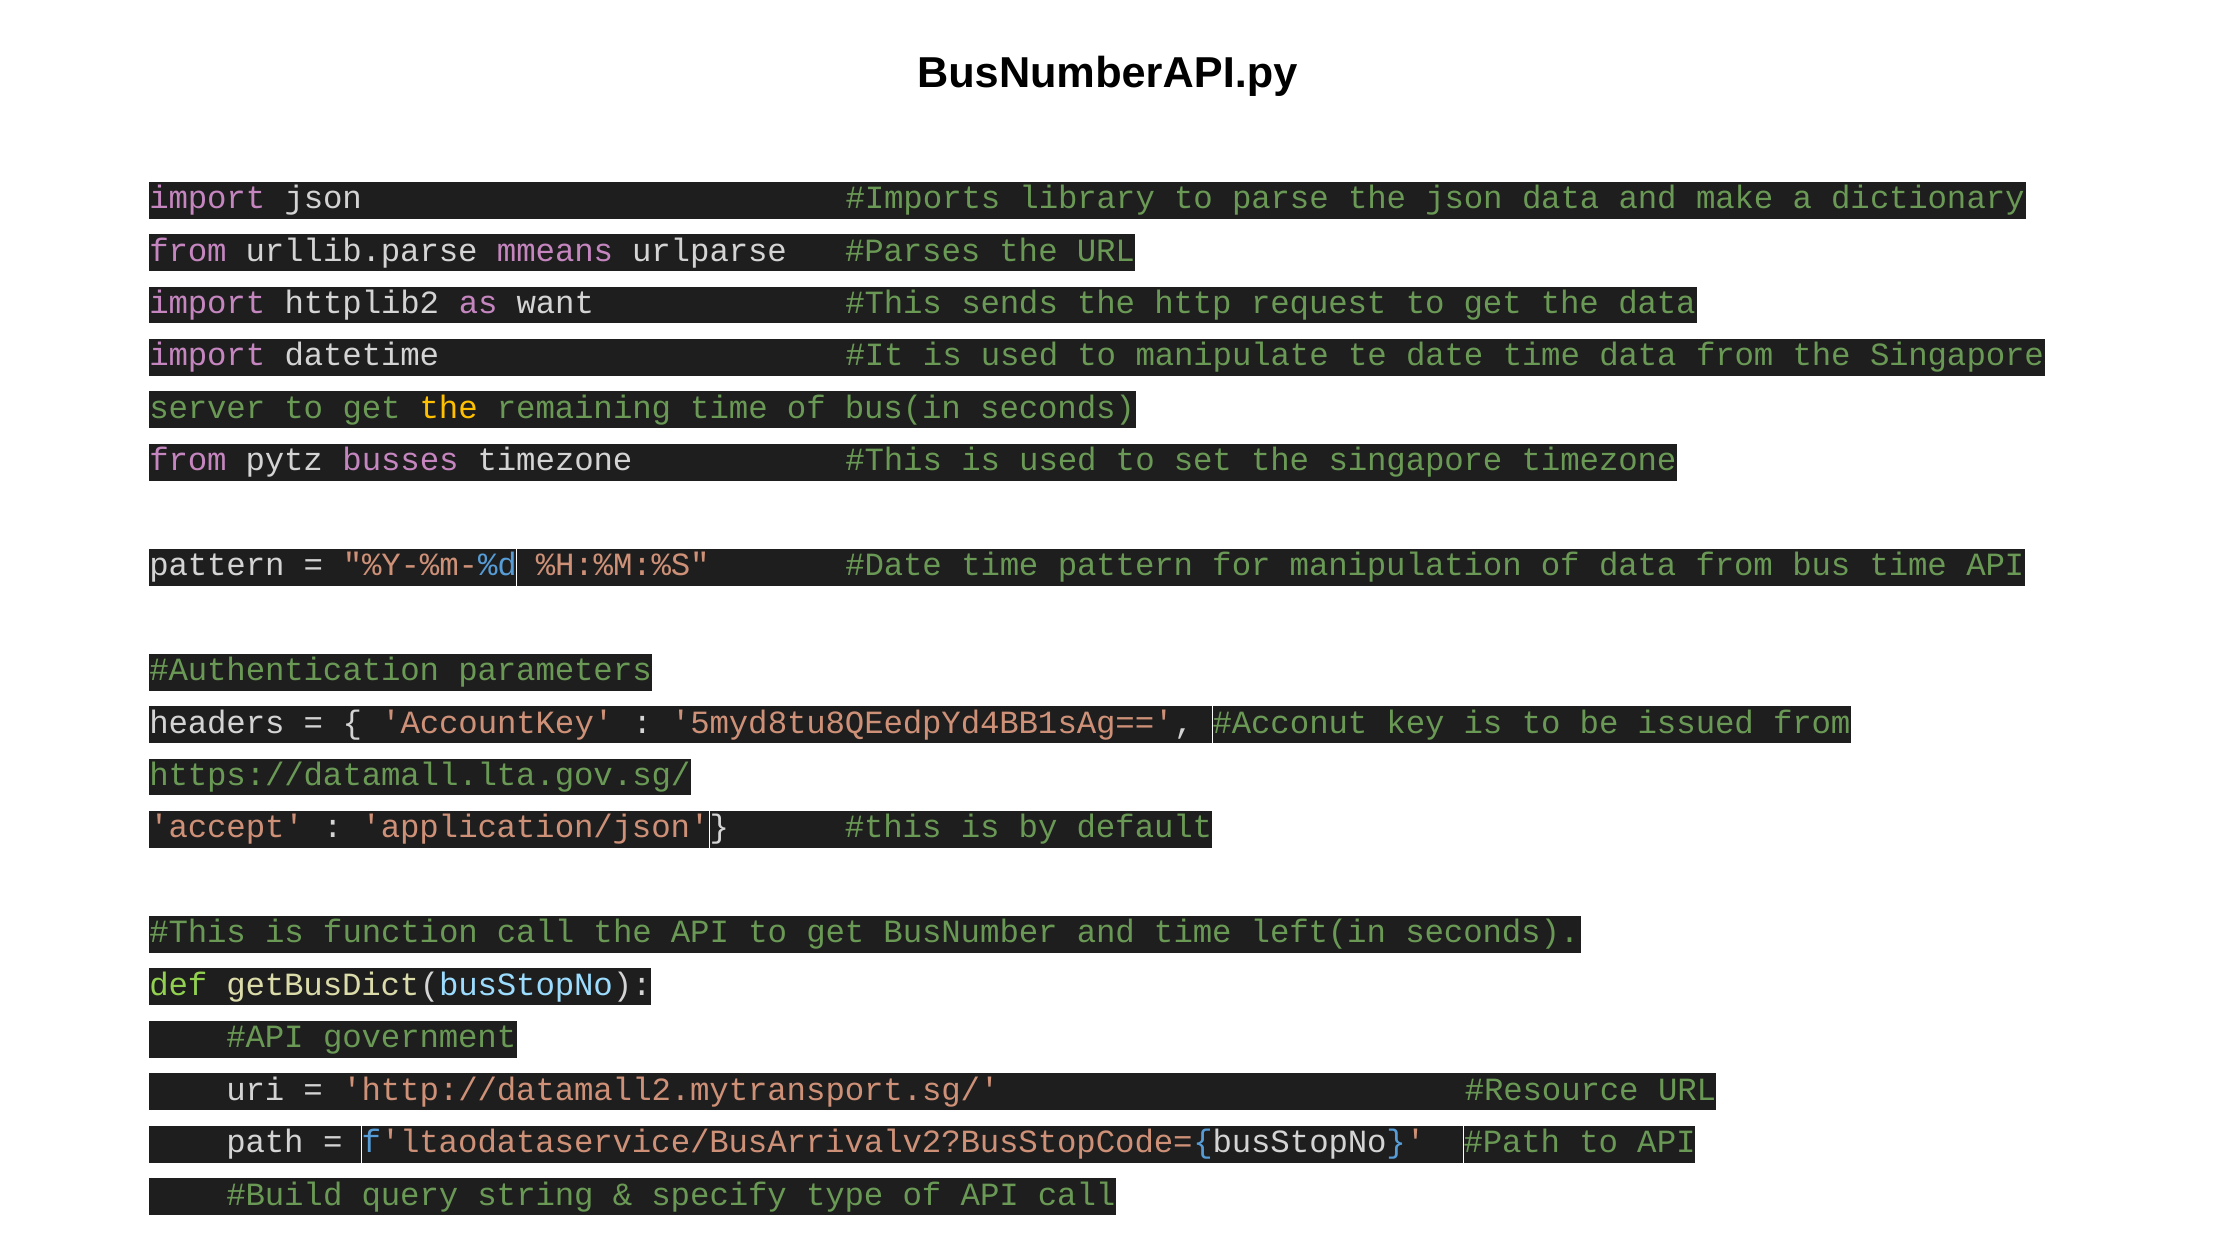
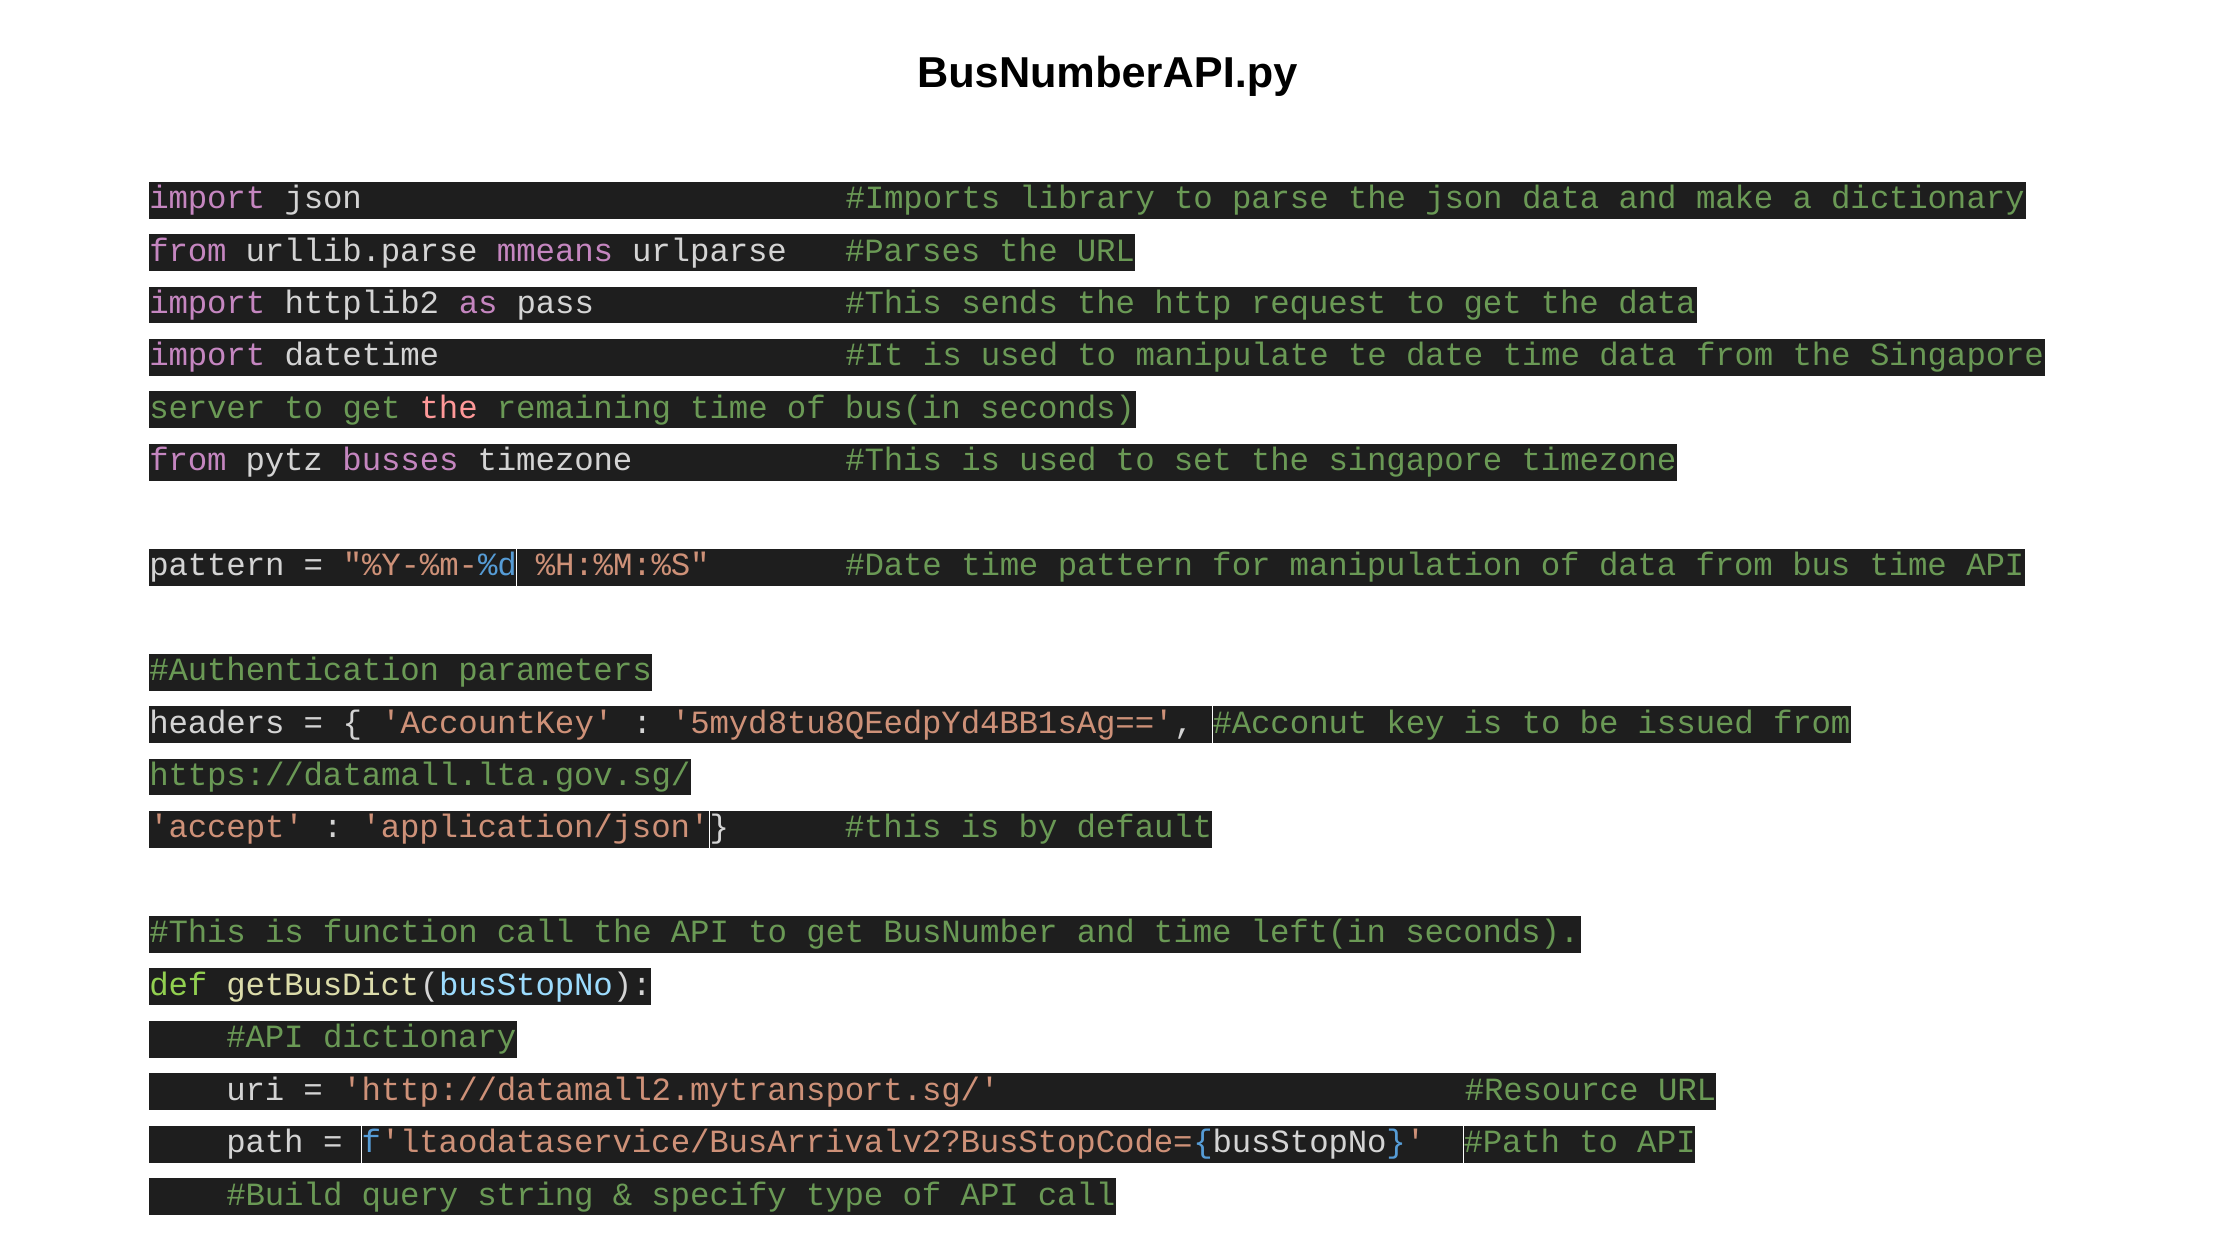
want: want -> pass (555, 303)
the colour: yellow -> pink (449, 408)
government: government -> dictionary (420, 1037)
